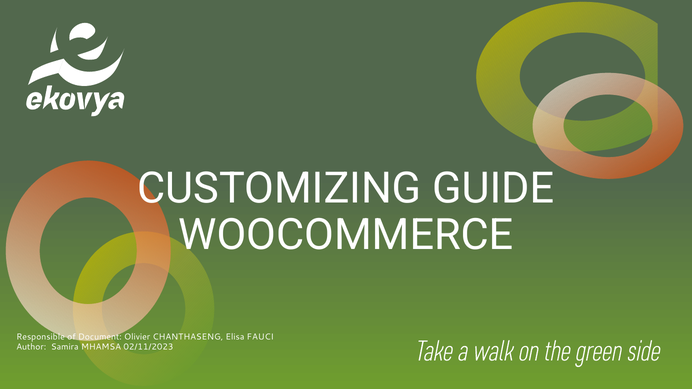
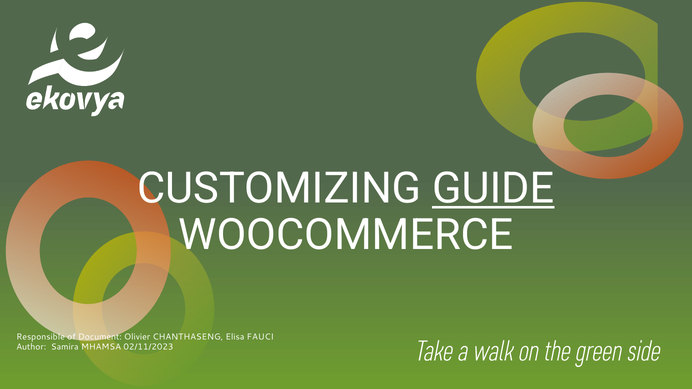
GUIDE underline: none -> present (493, 189)
